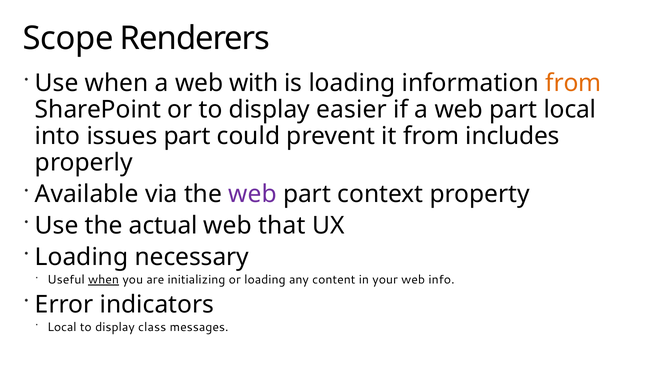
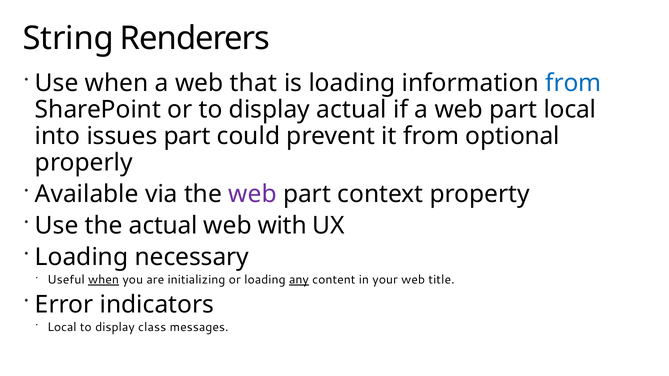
Scope: Scope -> String (68, 38)
with: with -> that (254, 83)
from colour: orange -> blue (573, 83)
display easier: easier -> actual (352, 110)
includes: includes -> optional (513, 136)
that: that -> with (282, 226)
any underline: none -> present (299, 280)
info: info -> title (442, 280)
